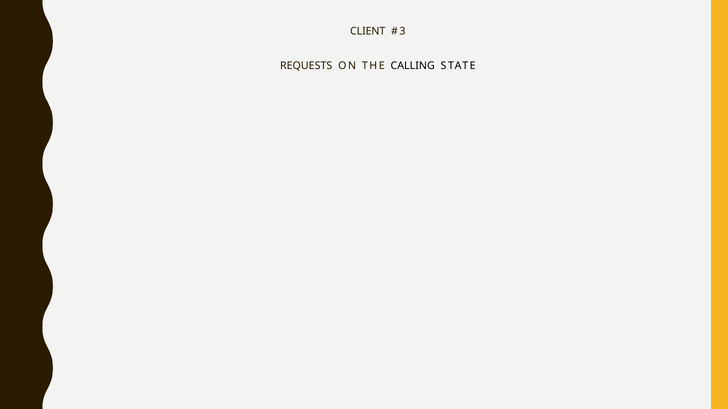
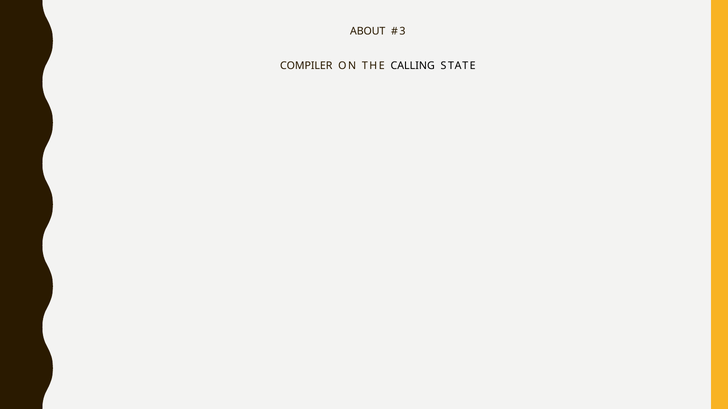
CLIENT: CLIENT -> ABOUT (368, 31)
REQUESTS: REQUESTS -> COMPILER (306, 66)
